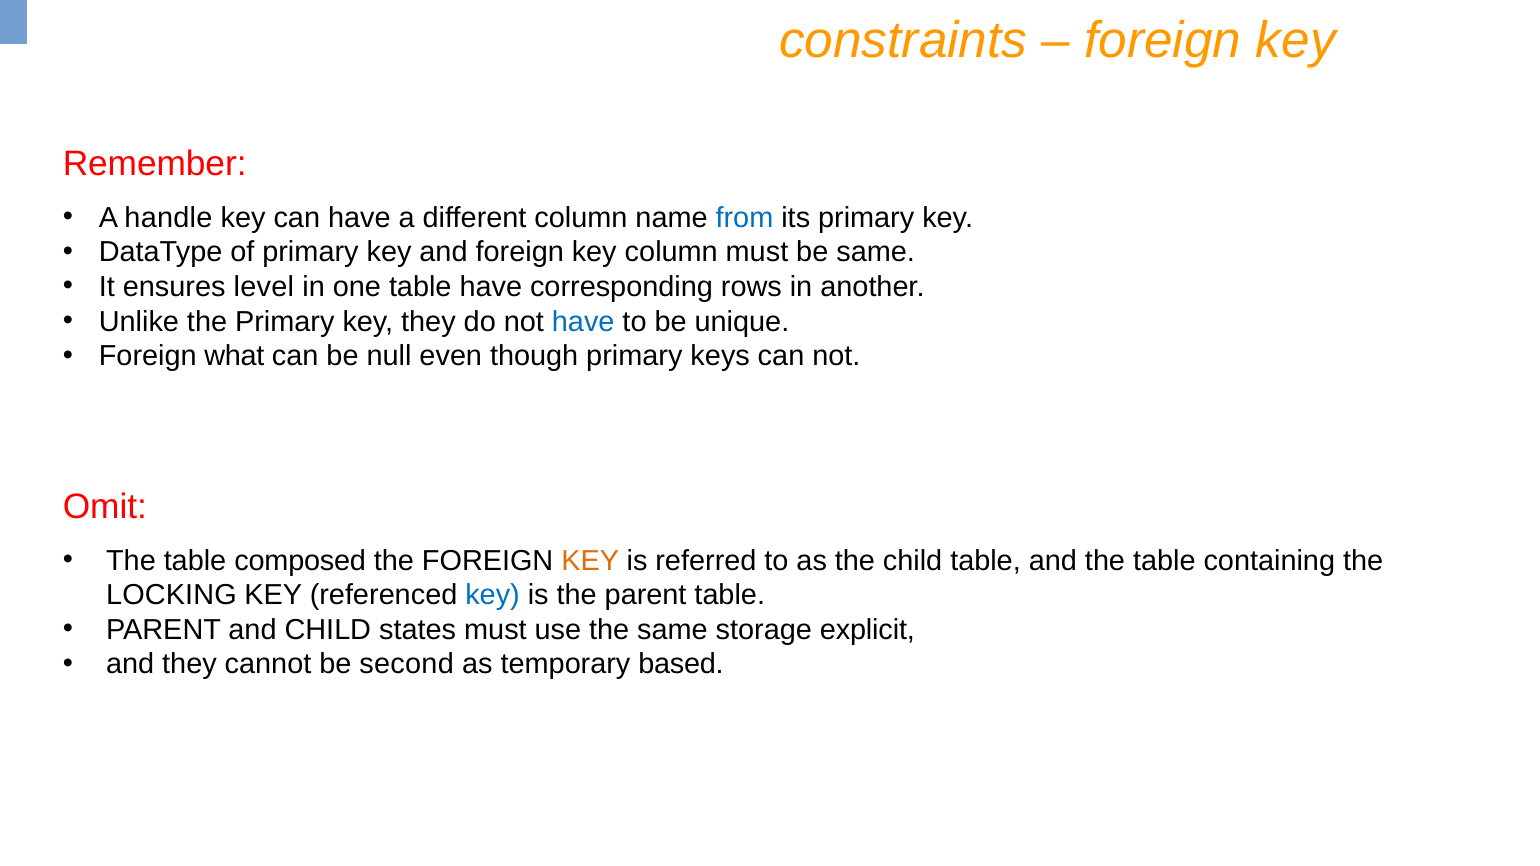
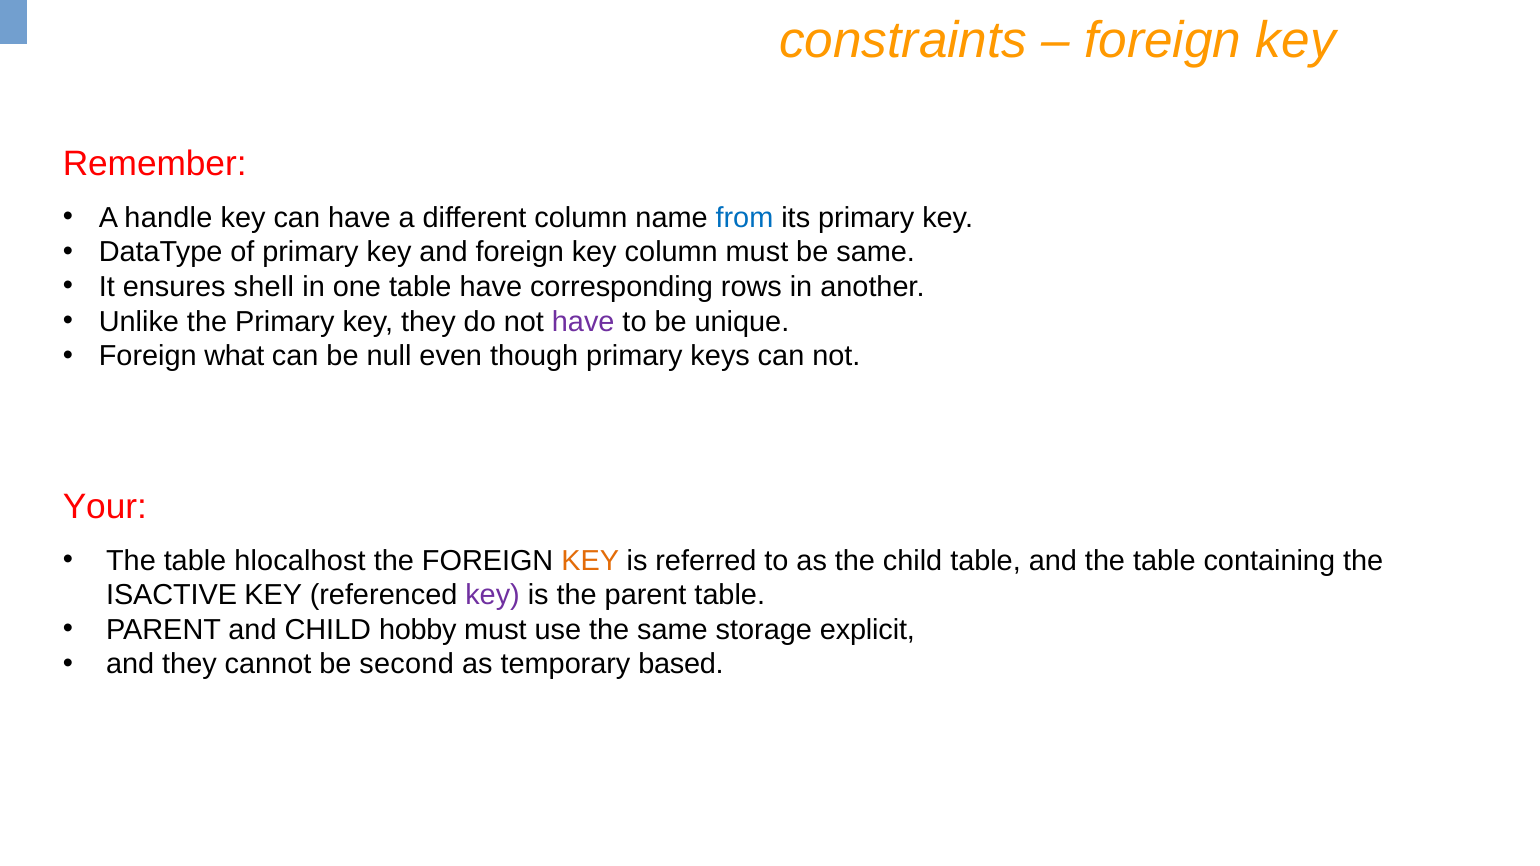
level: level -> shell (264, 287)
have colour: blue -> purple (583, 322)
Omit: Omit -> Your (105, 507)
composed: composed -> hlocalhost (300, 561)
LOCKING: LOCKING -> ISACTIVE (172, 595)
key colour: blue -> purple (493, 595)
states: states -> hobby (418, 630)
